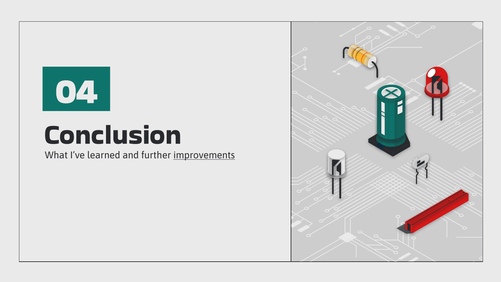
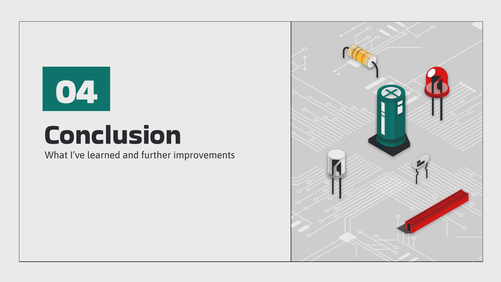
improvements underline: present -> none (204, 155)
